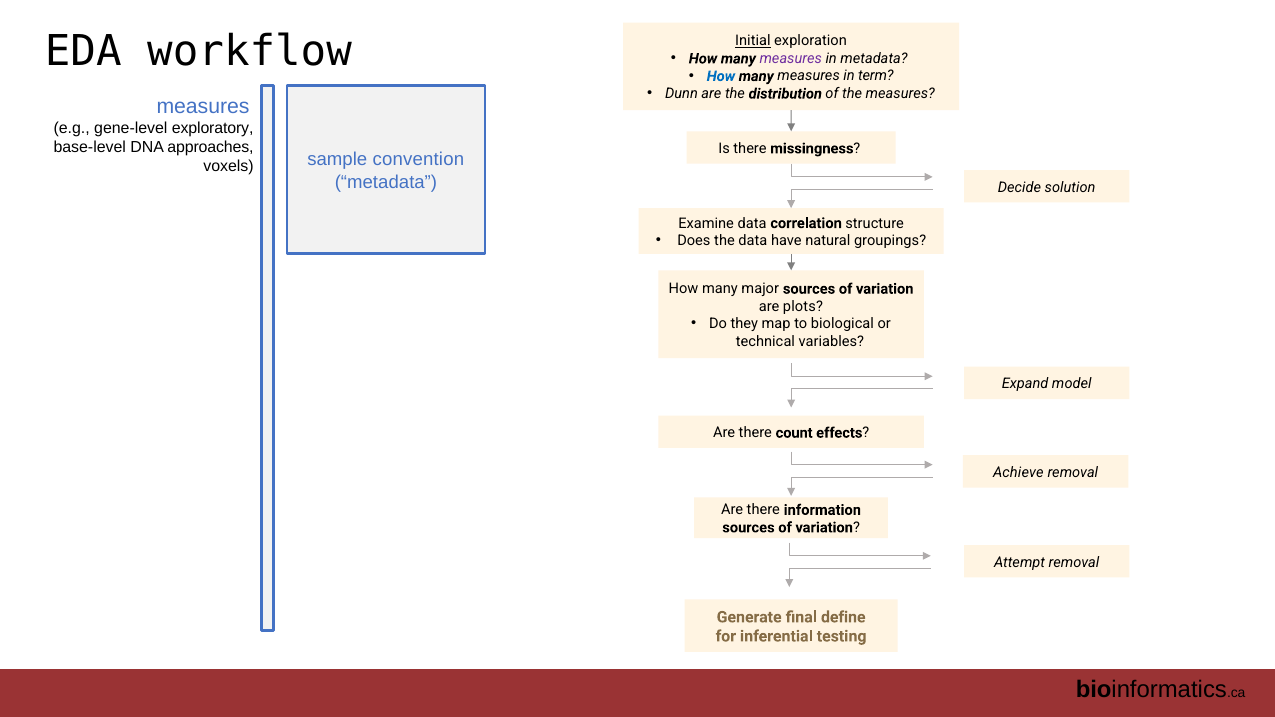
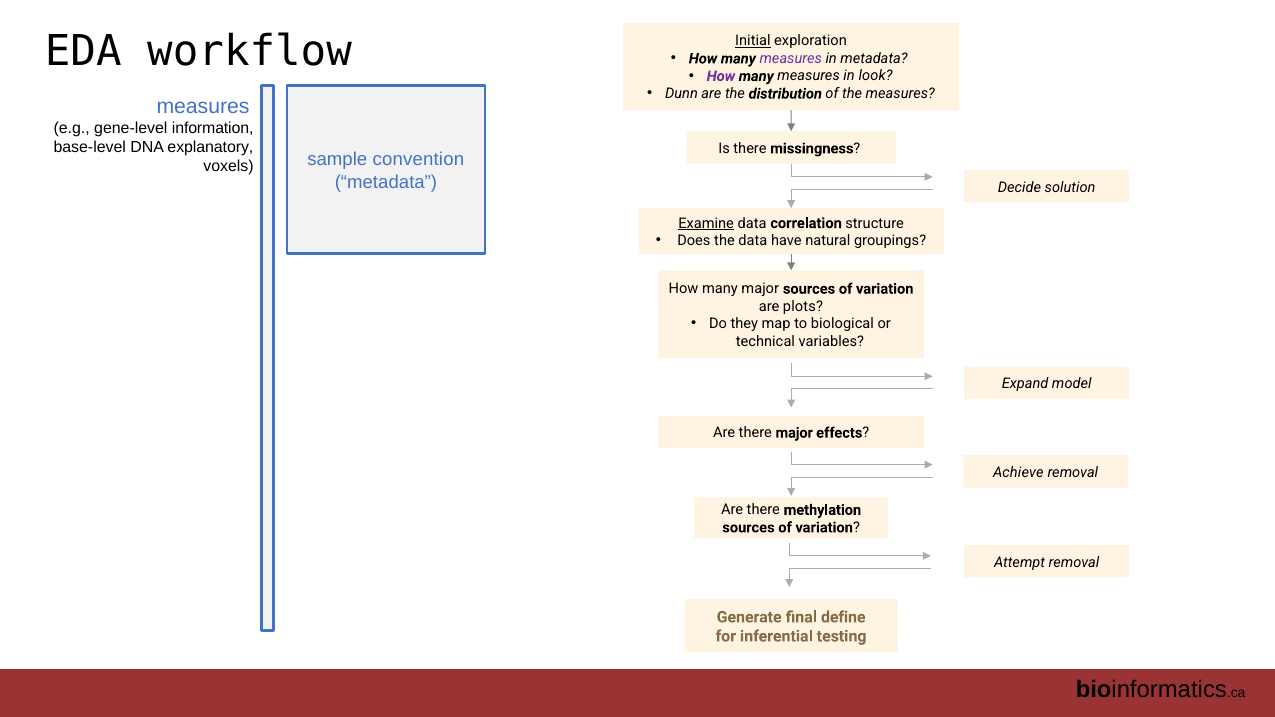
How colour: blue -> purple (721, 76)
term: term -> look (876, 76)
exploratory: exploratory -> information (213, 128)
approaches: approaches -> explanatory (210, 147)
Examine underline: none -> present (706, 223)
there count: count -> major (794, 433)
information: information -> methylation (822, 510)
